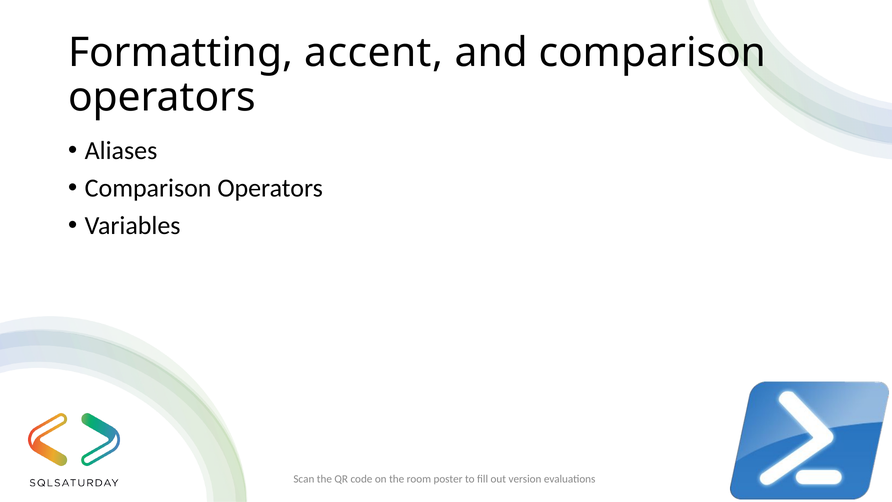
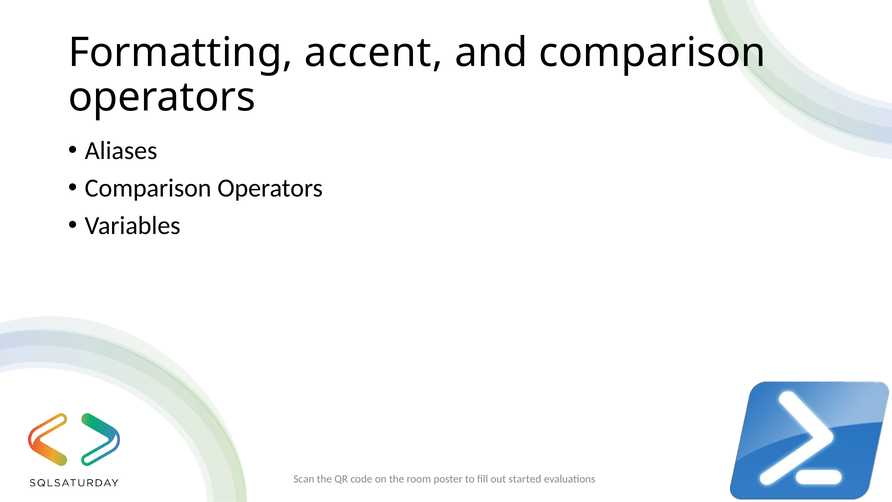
version: version -> started (525, 479)
